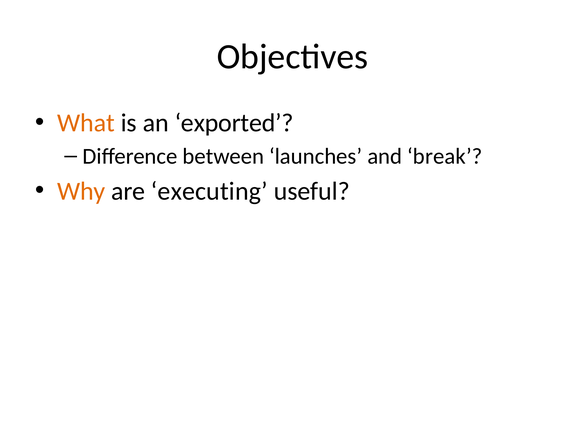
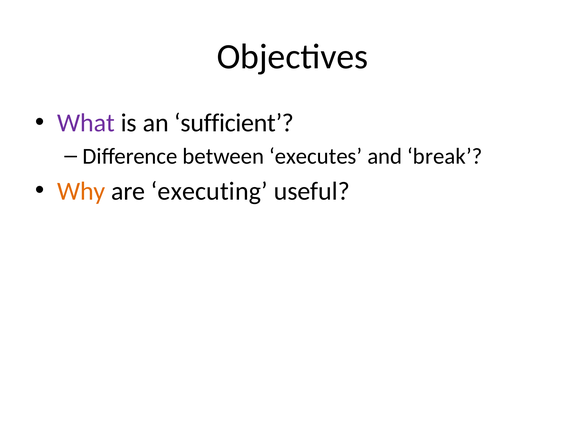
What colour: orange -> purple (86, 123)
exported: exported -> sufficient (234, 123)
launches: launches -> executes (316, 156)
